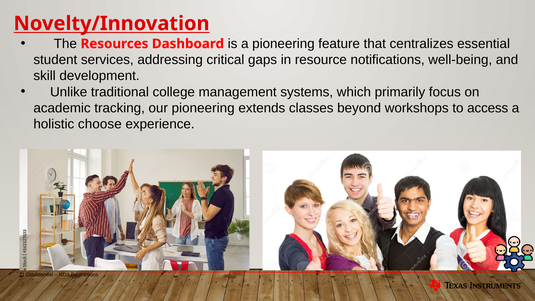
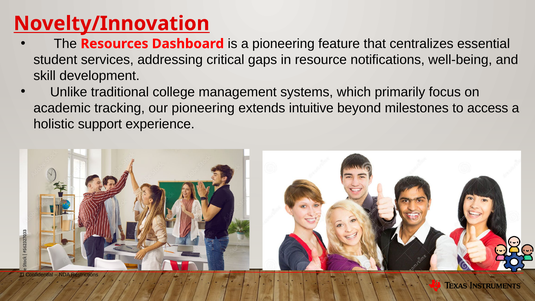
classes: classes -> intuitive (311, 108)
workshops: workshops -> milestones (417, 108)
choose: choose -> support (100, 124)
